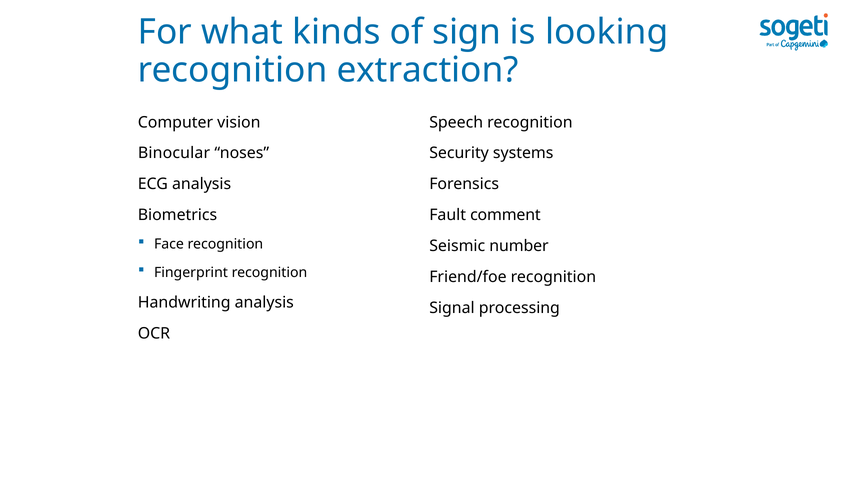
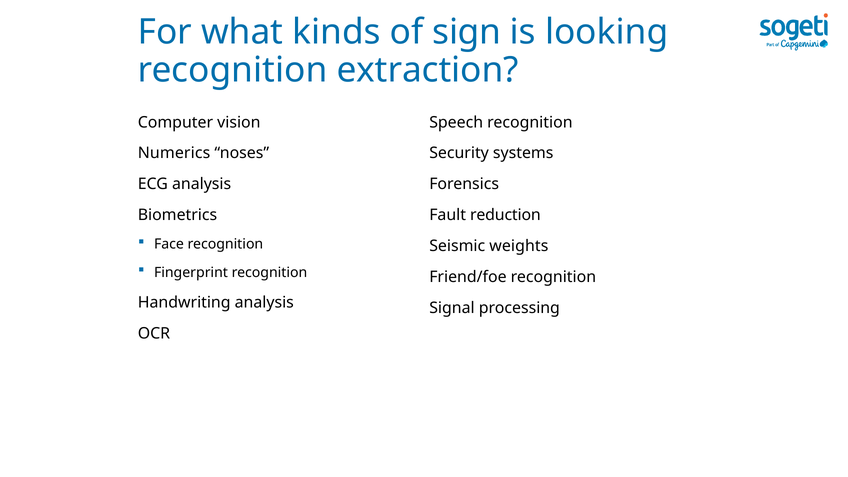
Binocular: Binocular -> Numerics (174, 153)
comment: comment -> reduction (505, 215)
number: number -> weights (519, 246)
